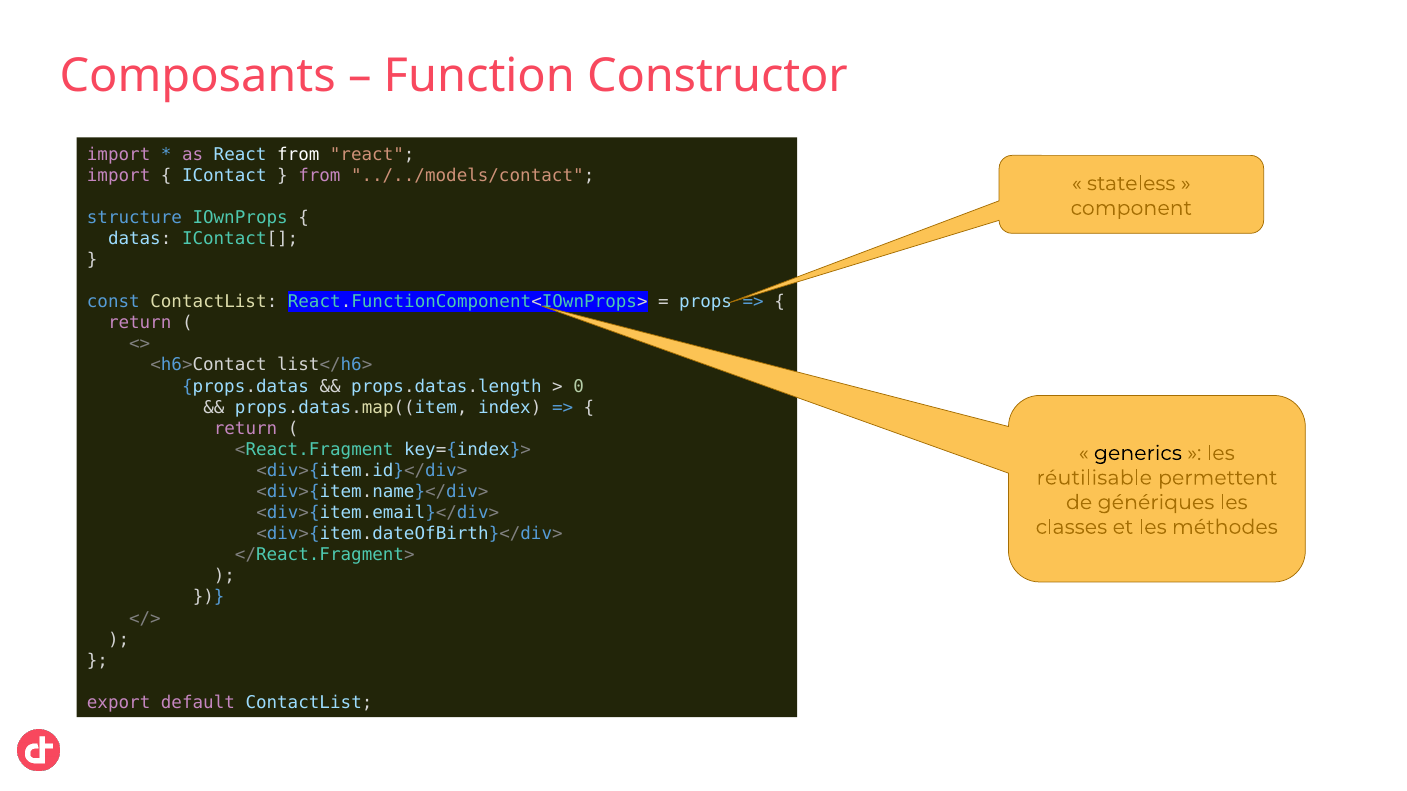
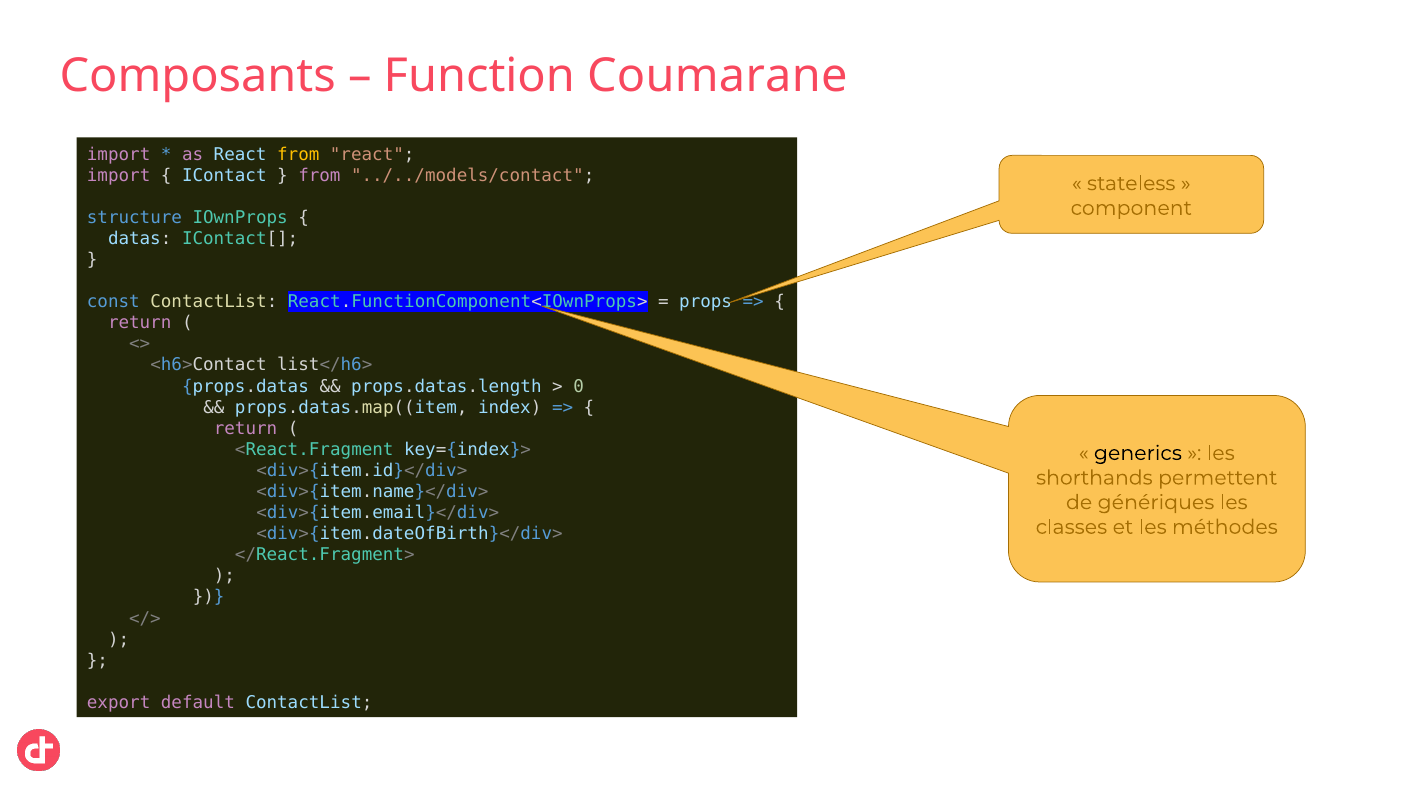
Constructor: Constructor -> Coumarane (717, 76)
from colour: white -> yellow (298, 154)
réutilisable: réutilisable -> shorthands (1094, 478)
